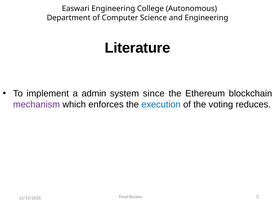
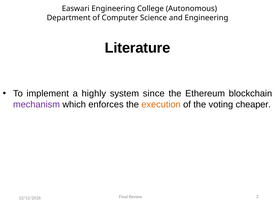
admin: admin -> highly (94, 94)
execution colour: blue -> orange (161, 105)
reduces: reduces -> cheaper (253, 105)
